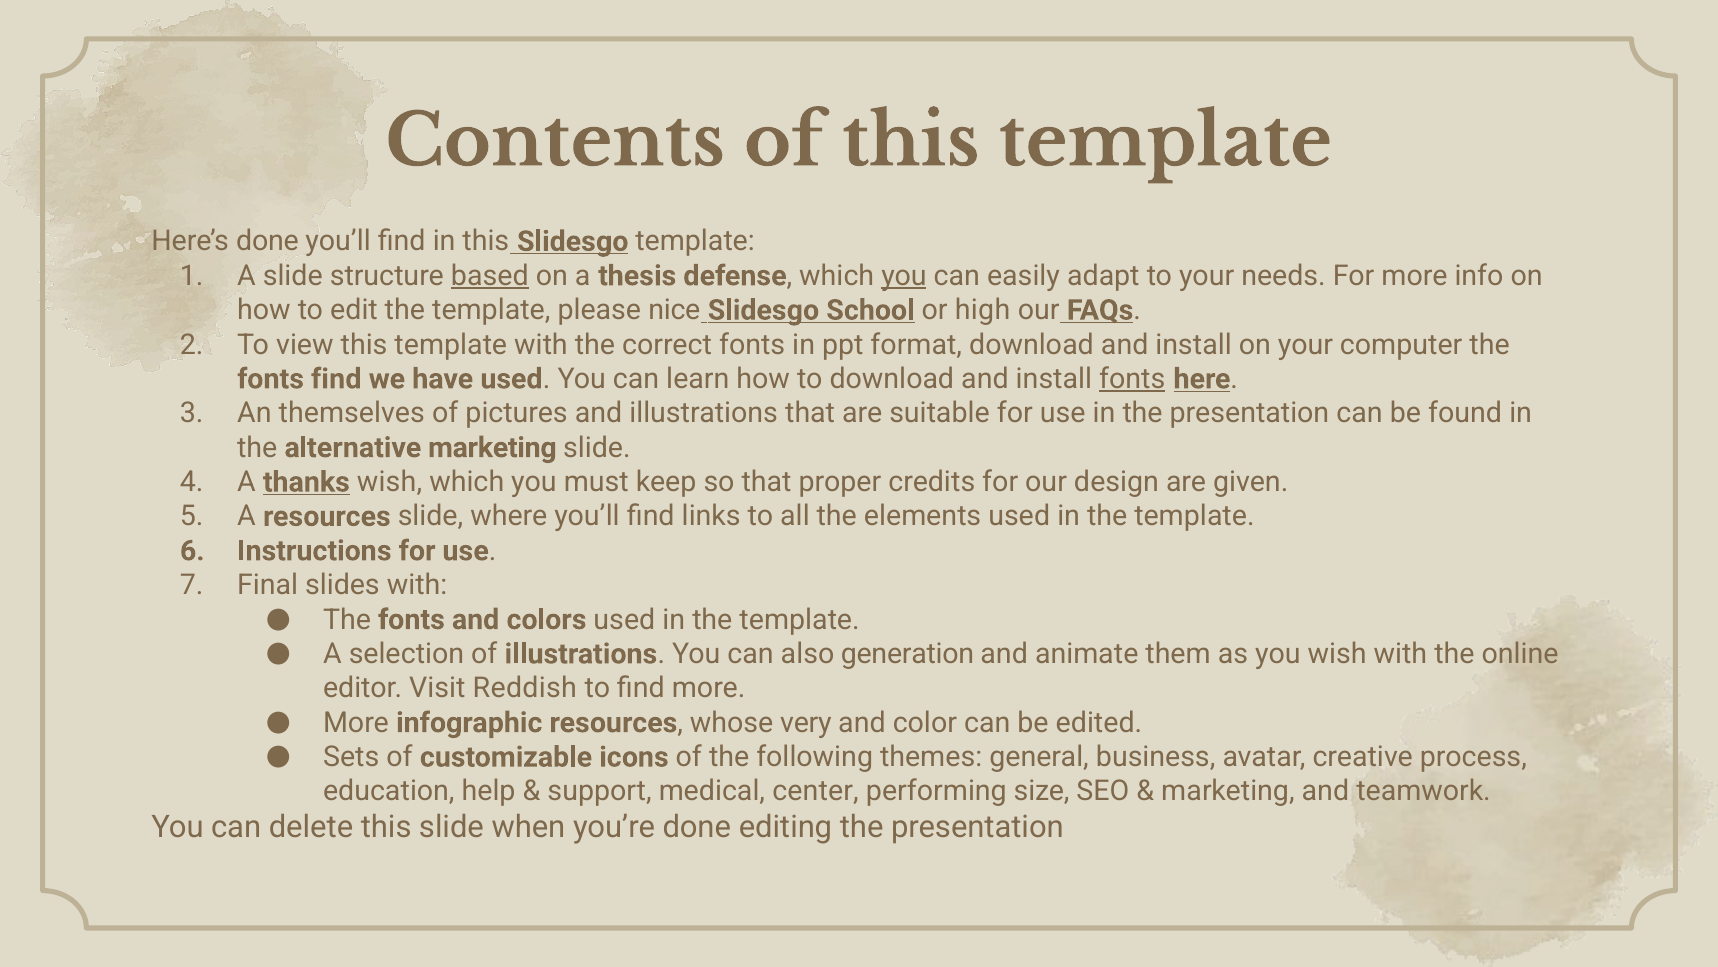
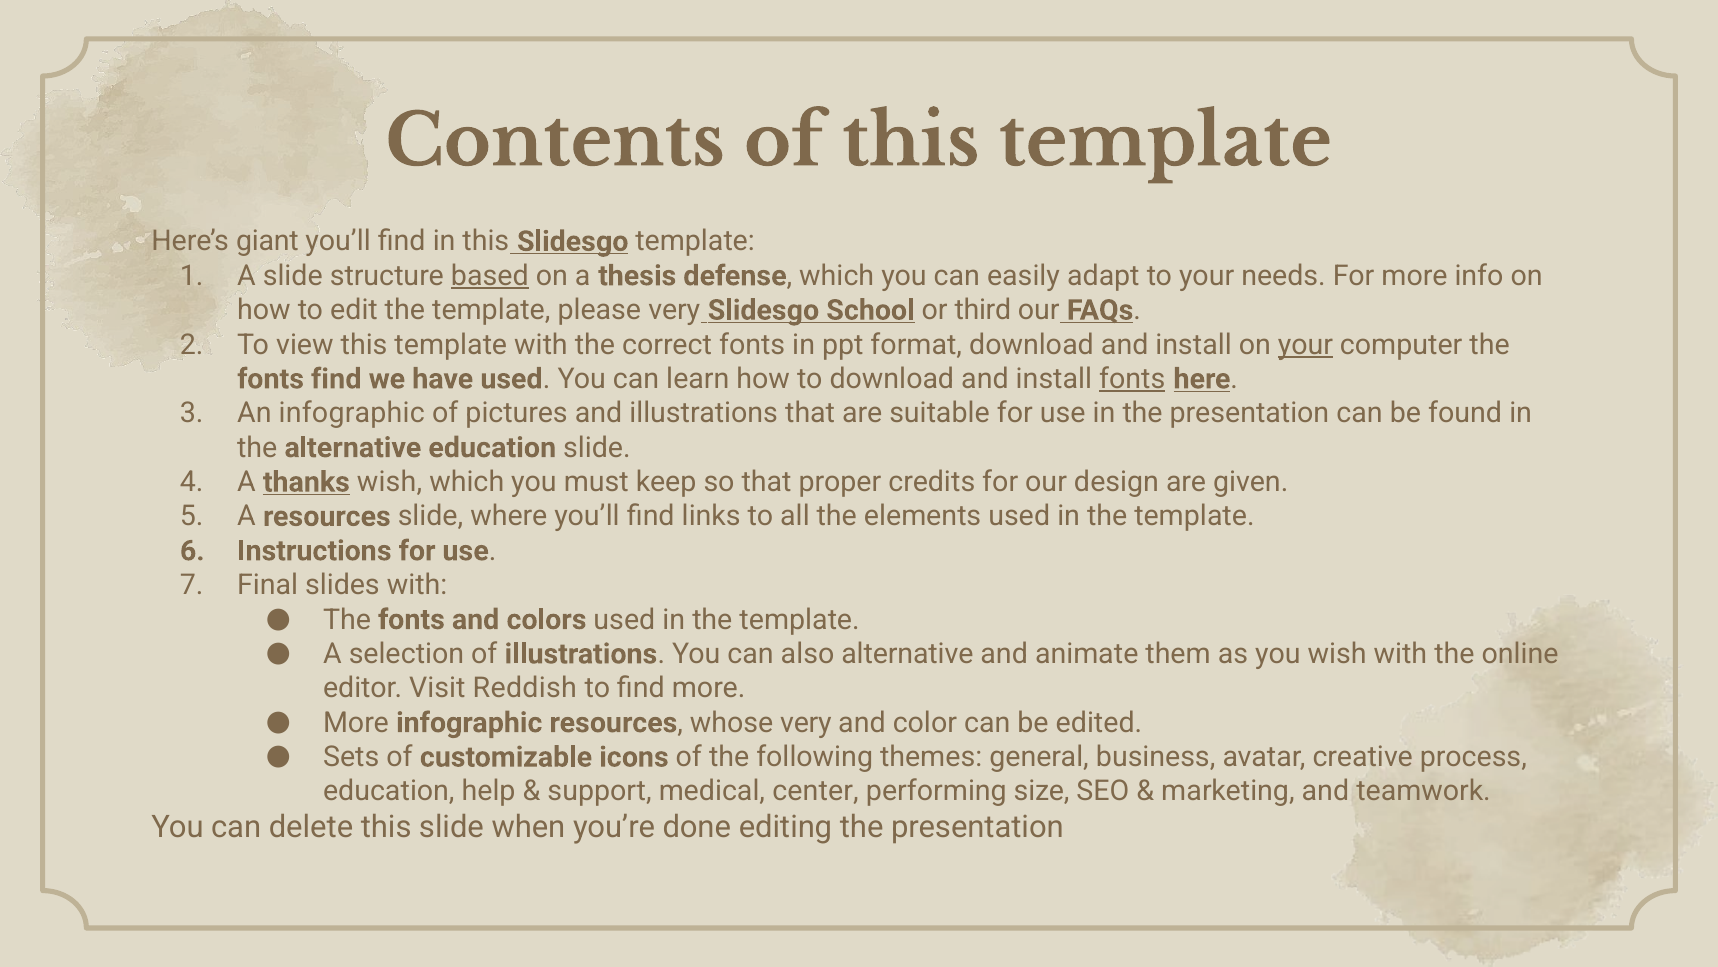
Here’s done: done -> giant (267, 241)
you underline: present -> none (904, 276)
please nice: nice -> very (674, 310)
high: high -> third (983, 310)
your underline: none -> present (1305, 344)
An themselves: themselves -> infographic (352, 413)
alternative marketing: marketing -> education (492, 447)
also generation: generation -> alternative (907, 654)
